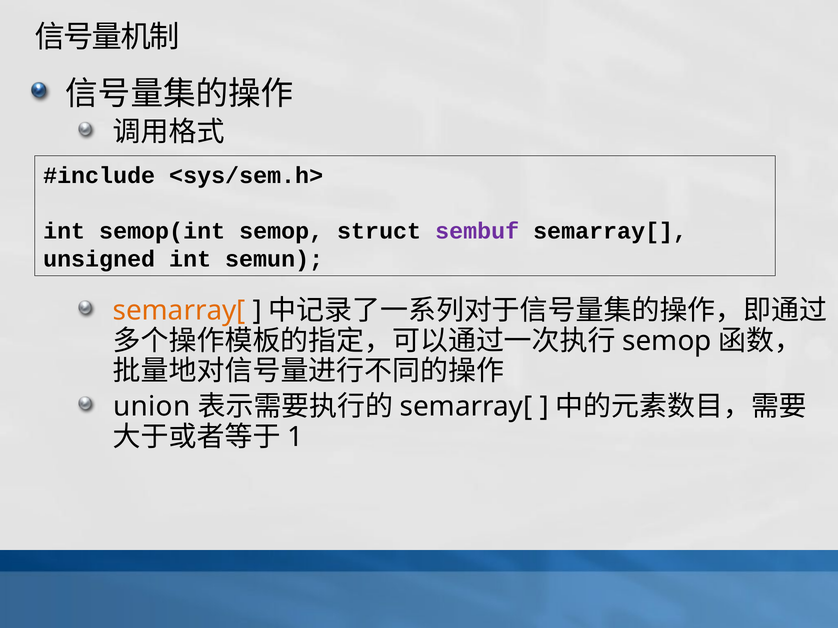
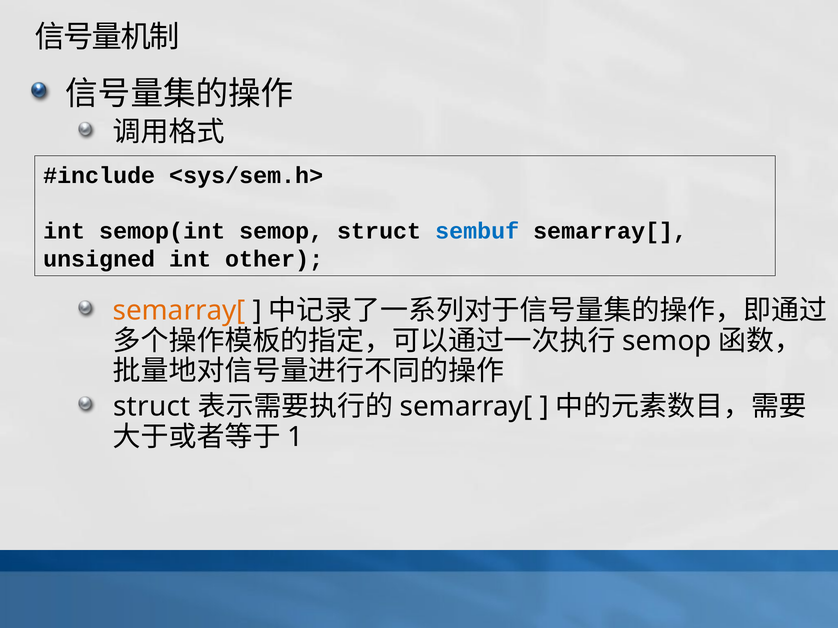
sembuf colour: purple -> blue (477, 231)
semun: semun -> other (274, 259)
union: union -> struct (152, 407)
